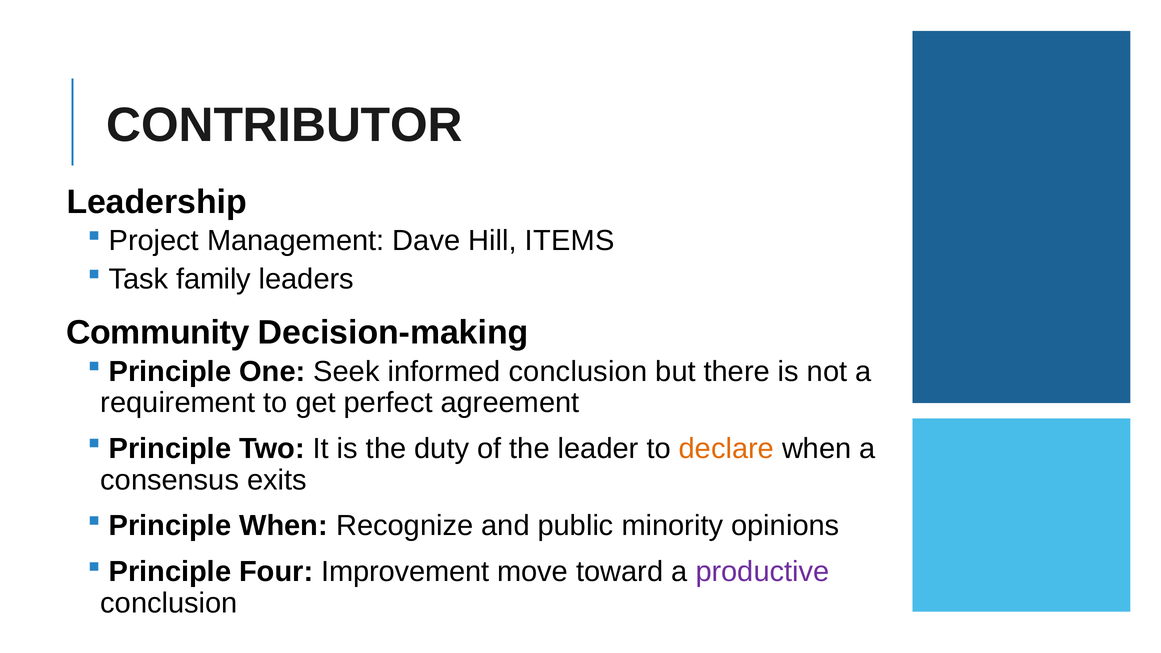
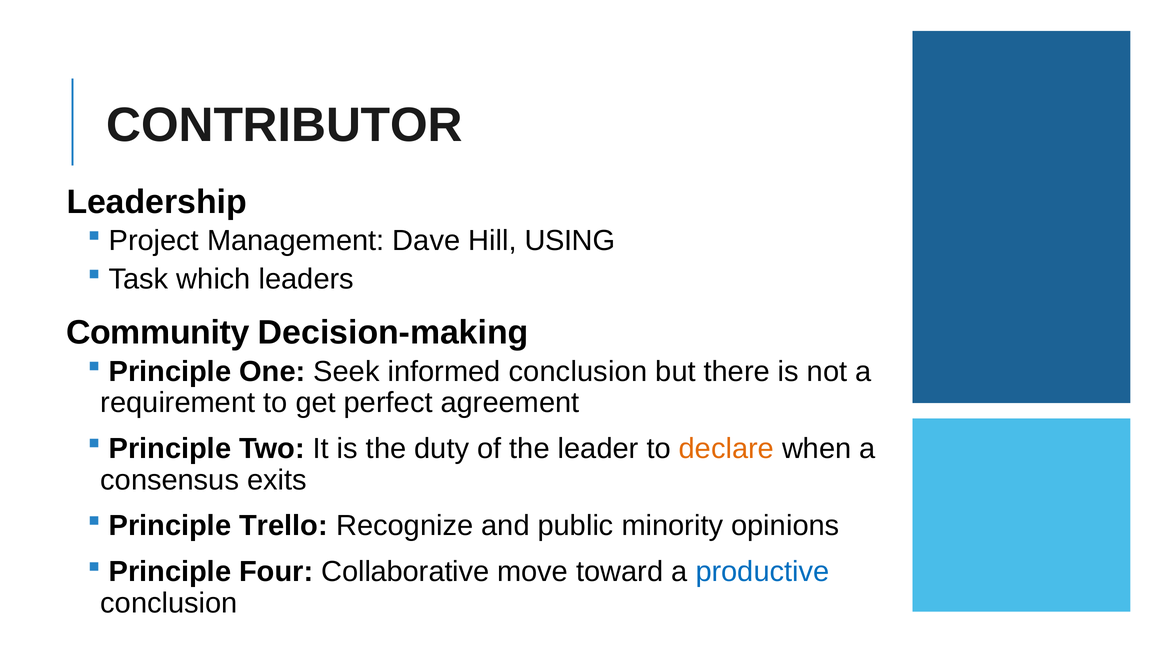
ITEMS: ITEMS -> USING (570, 241)
family: family -> which (214, 279)
Principle When: When -> Trello (284, 526)
Improvement: Improvement -> Collaborative (405, 572)
productive colour: purple -> blue (762, 572)
